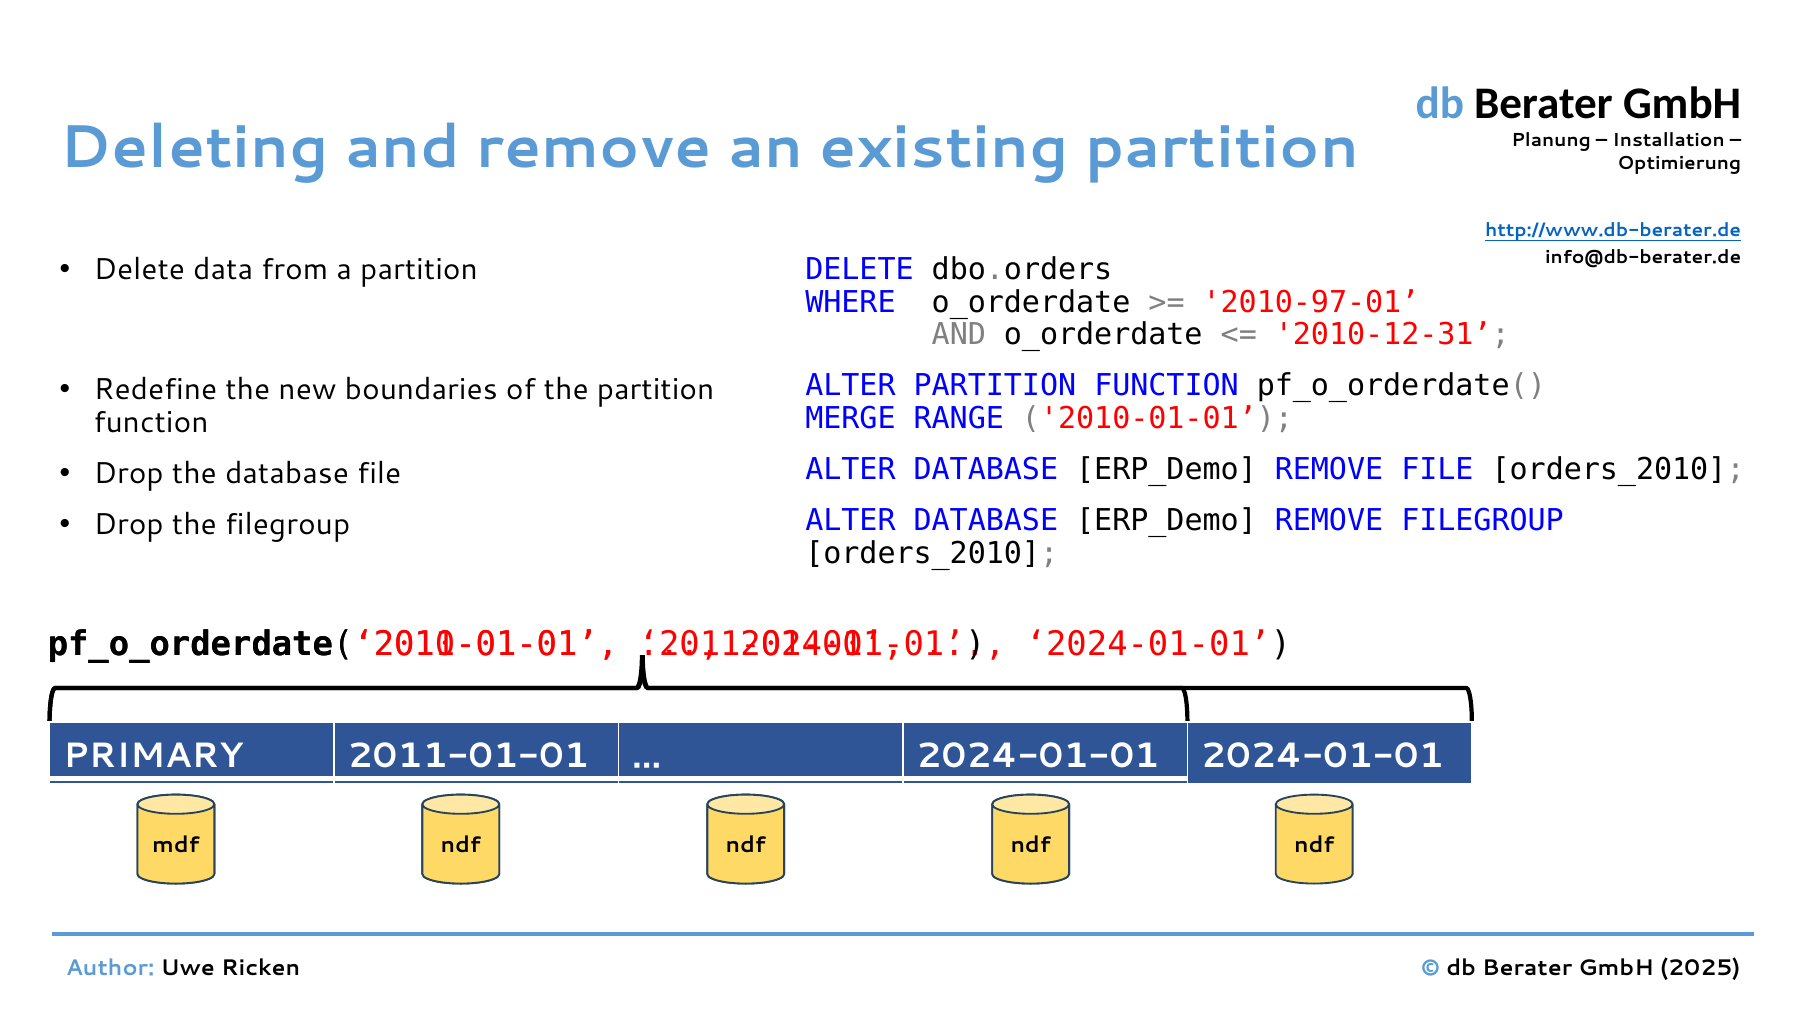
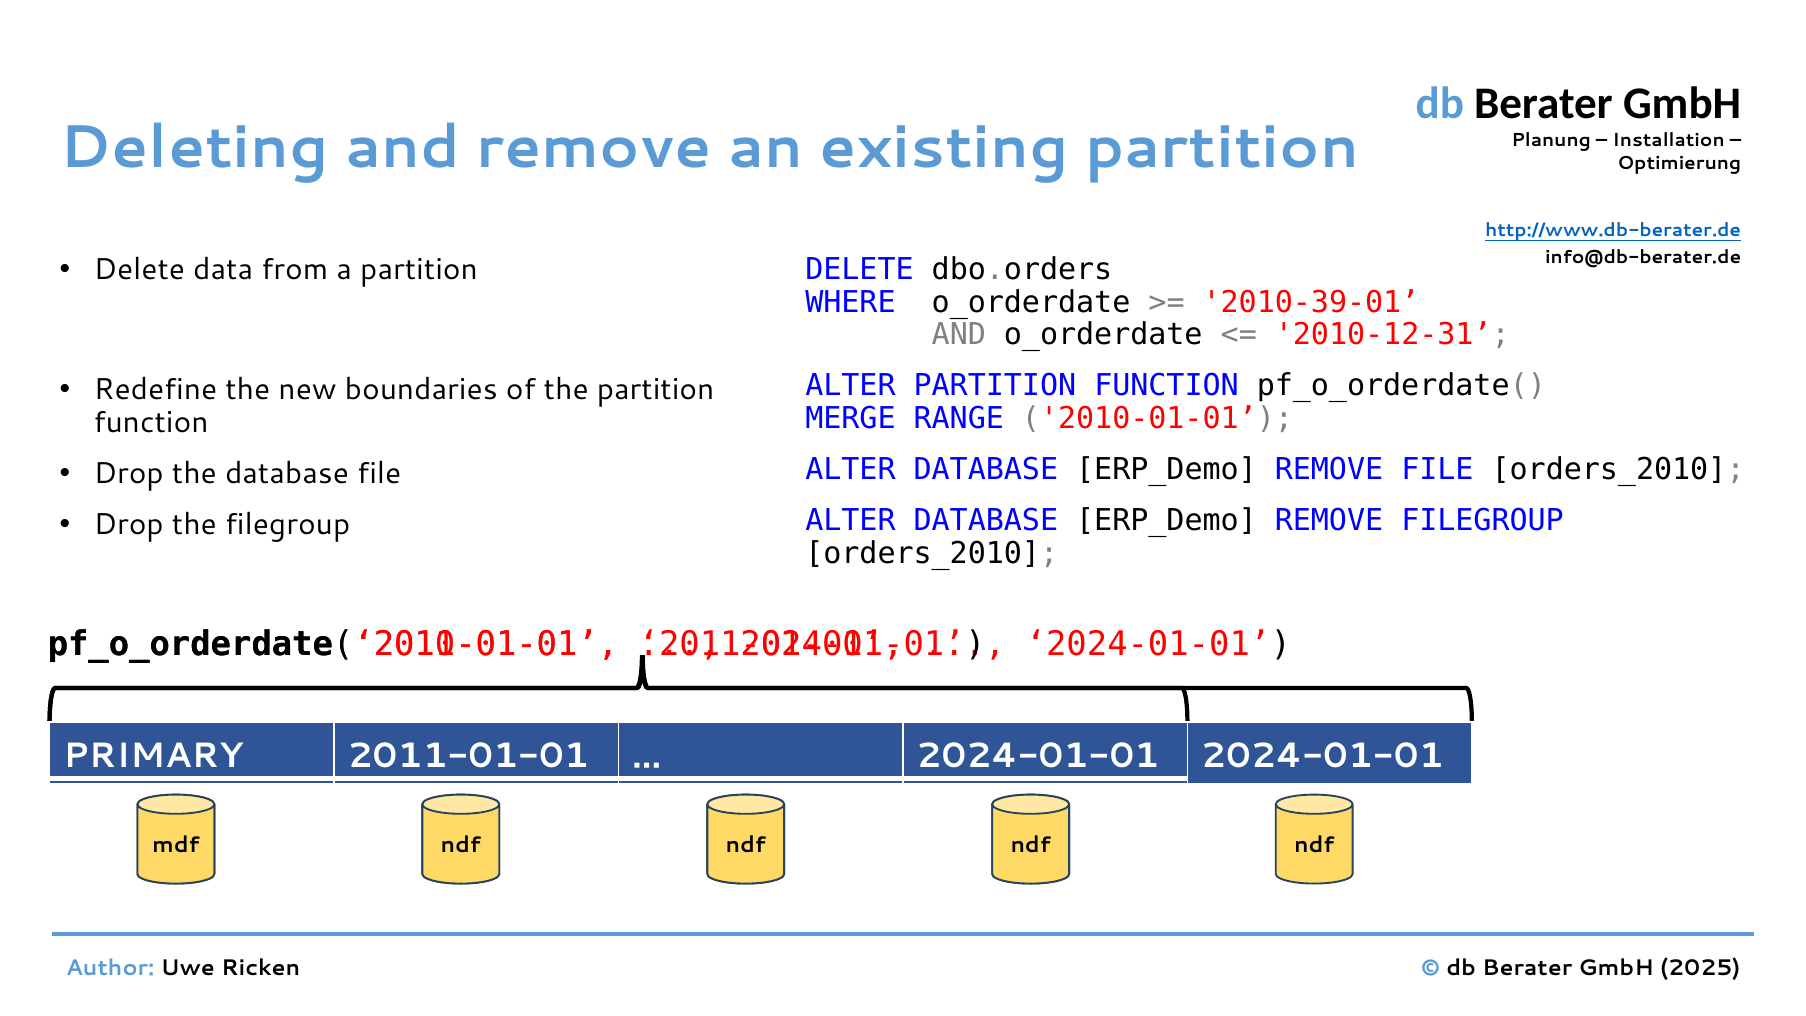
2010-97-01: 2010-97-01 -> 2010-39-01 (1311, 302)
